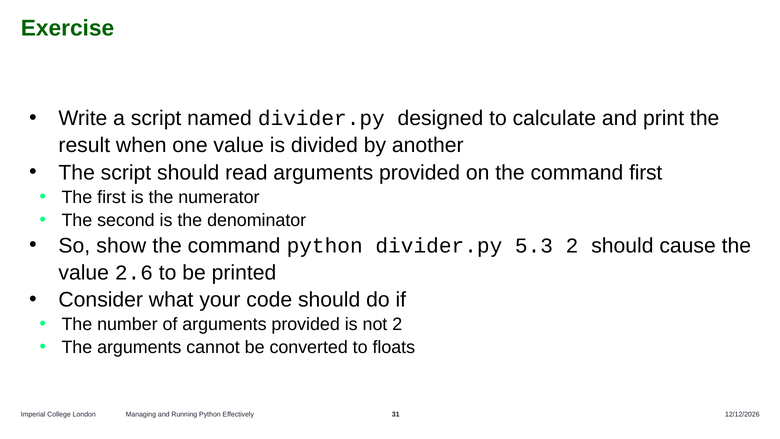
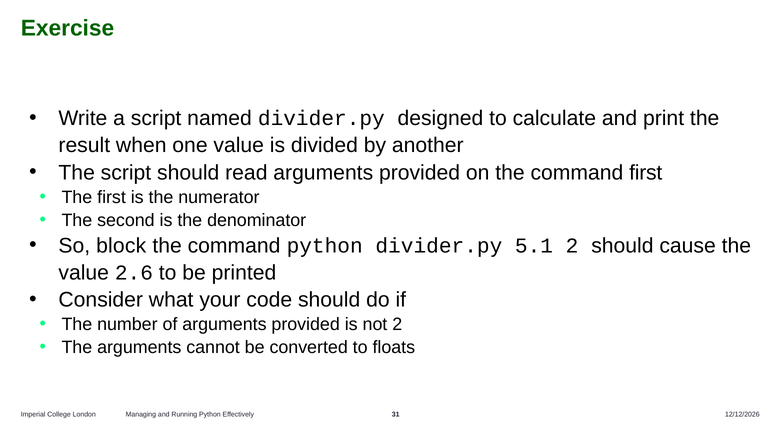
show: show -> block (121, 245)
5.3: 5.3 -> 5.1 (534, 245)
